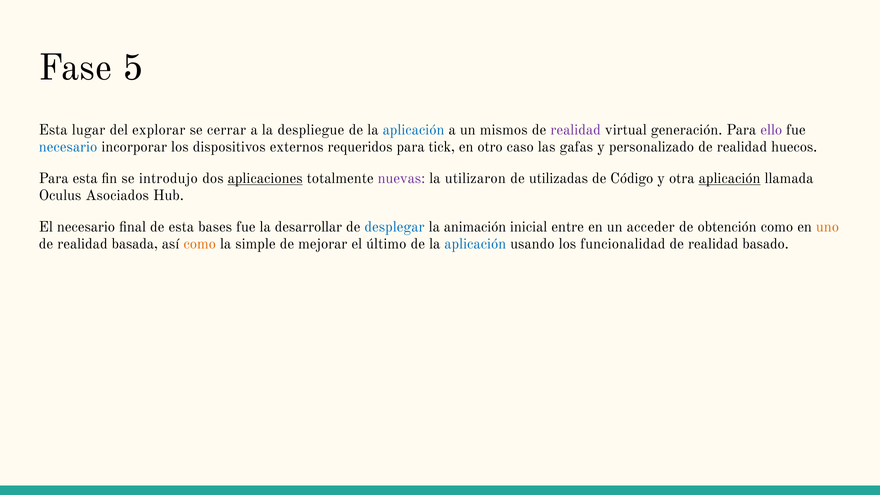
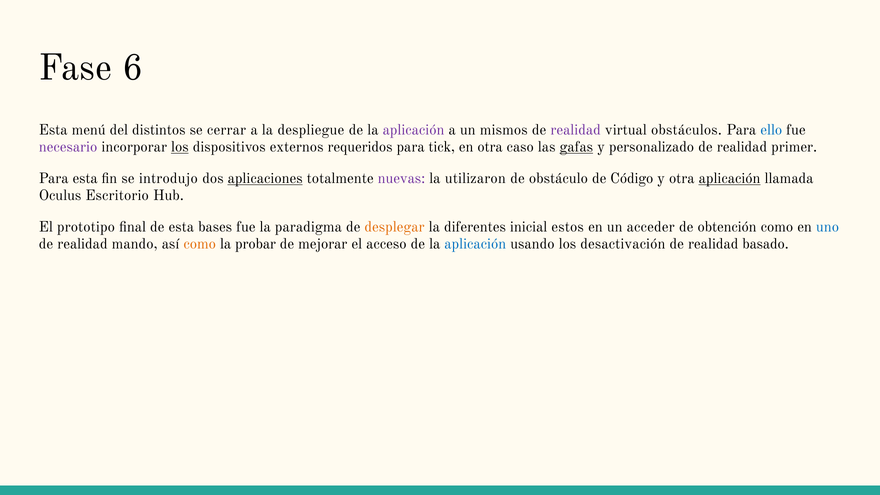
5: 5 -> 6 (133, 68)
lugar: lugar -> menú (89, 130)
explorar: explorar -> distintos (159, 130)
aplicación colour: blue -> purple (414, 130)
generación: generación -> obstáculos (686, 130)
ello colour: purple -> blue (771, 130)
necesario colour: blue -> purple (68, 147)
los underline: none -> present (180, 147)
en otro: otro -> otra (490, 147)
gafas underline: none -> present (576, 147)
huecos: huecos -> primer (794, 147)
utilizadas: utilizadas -> obstáculo (558, 178)
Asociados: Asociados -> Escritorio (117, 195)
El necesario: necesario -> prototipo (86, 227)
desarrollar: desarrollar -> paradigma (308, 227)
desplegar colour: blue -> orange (395, 227)
animación: animación -> diferentes (475, 227)
entre: entre -> estos (568, 227)
uno colour: orange -> blue (828, 227)
basada: basada -> mando (135, 244)
simple: simple -> probar (256, 244)
último: último -> acceso (386, 244)
funcionalidad: funcionalidad -> desactivación (623, 244)
